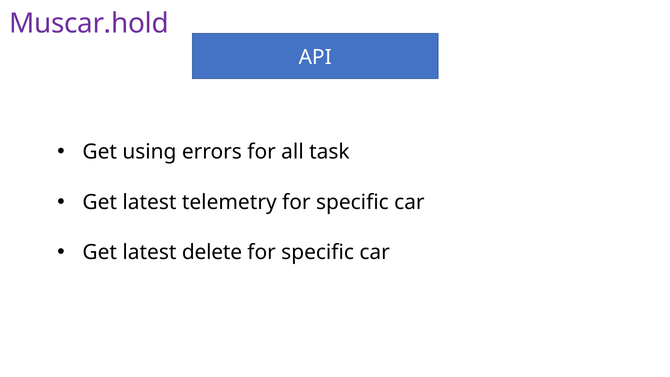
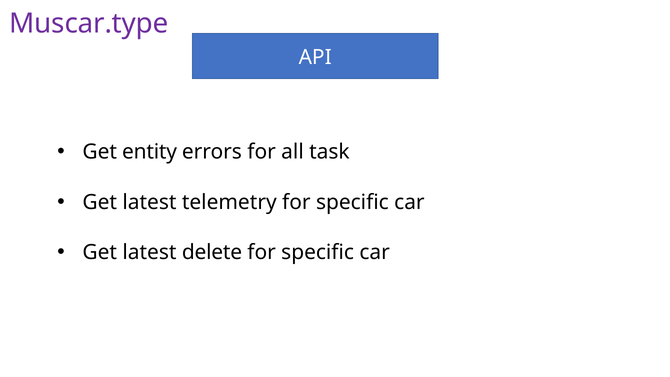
Muscar.hold: Muscar.hold -> Muscar.type (89, 24)
using: using -> entity (150, 152)
